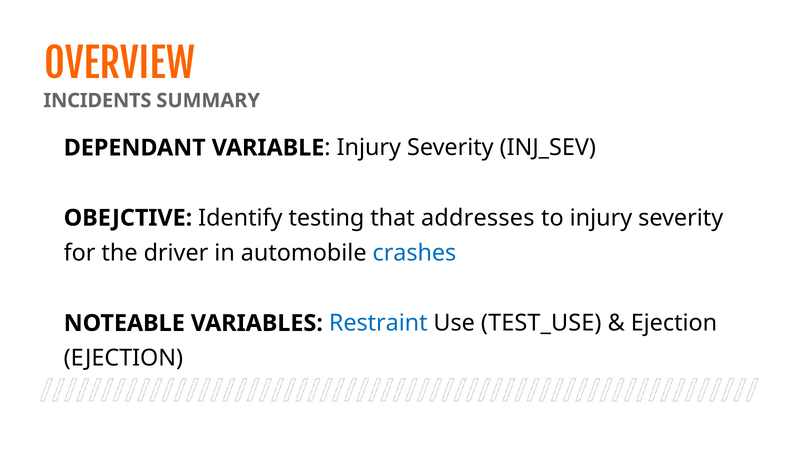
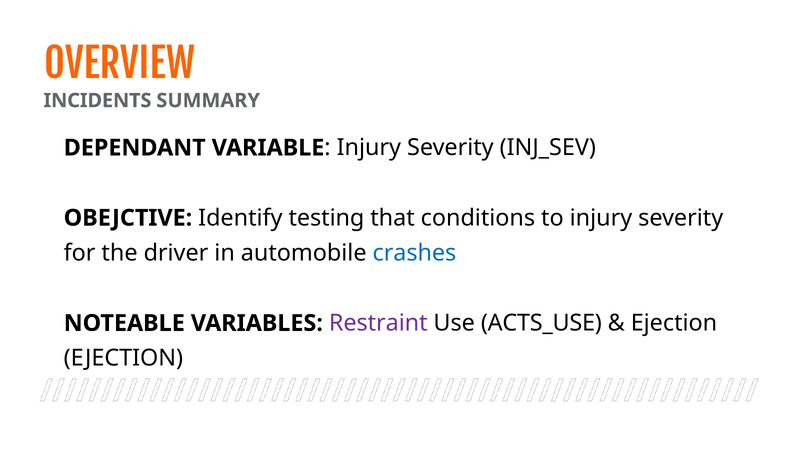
addresses: addresses -> conditions (478, 218)
Restraint colour: blue -> purple (378, 323)
TEST_USE: TEST_USE -> ACTS_USE (541, 323)
